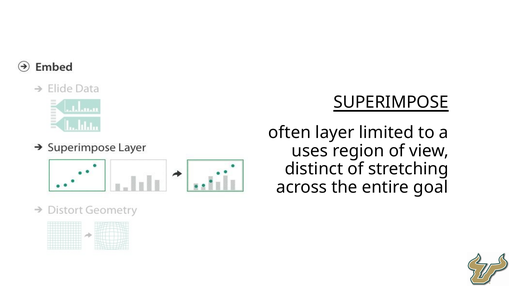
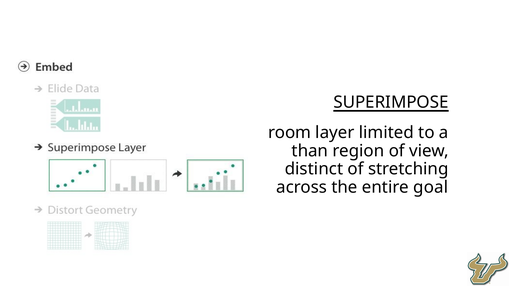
often: often -> room (290, 133)
uses: uses -> than (310, 151)
